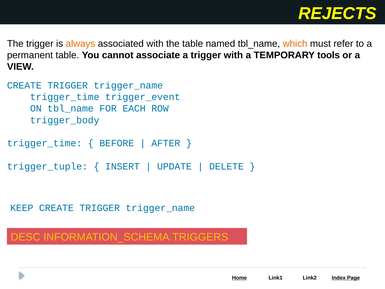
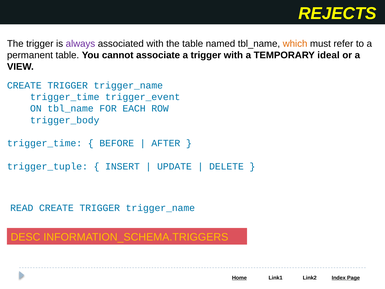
always colour: orange -> purple (80, 44)
tools: tools -> ideal (328, 55)
KEEP: KEEP -> READ (22, 208)
